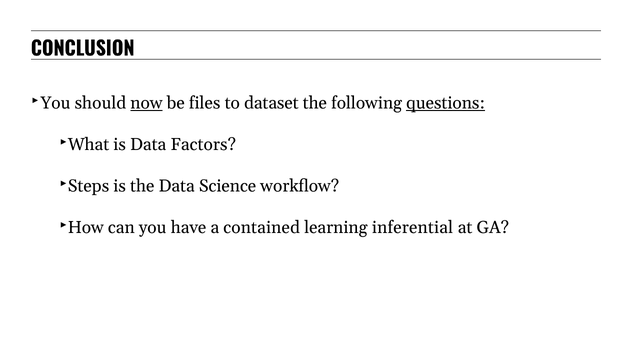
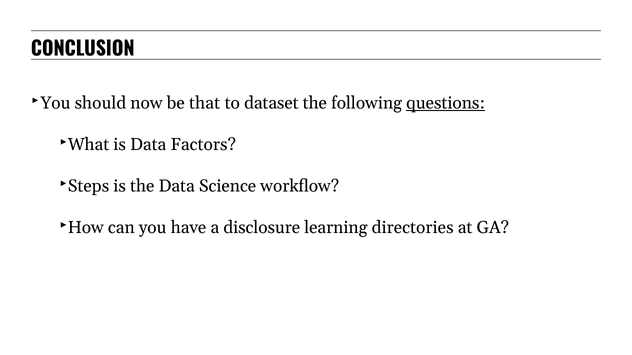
now underline: present -> none (146, 103)
files: files -> that (205, 103)
contained: contained -> disclosure (262, 227)
inferential: inferential -> directories (413, 227)
